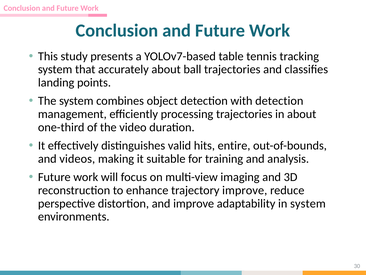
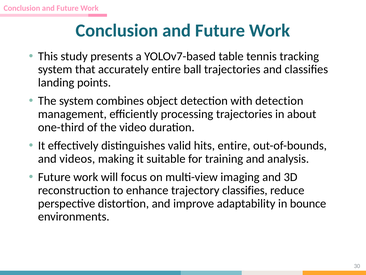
accurately about: about -> entire (166, 69)
trajectory improve: improve -> classifies (245, 190)
in system: system -> bounce (308, 203)
